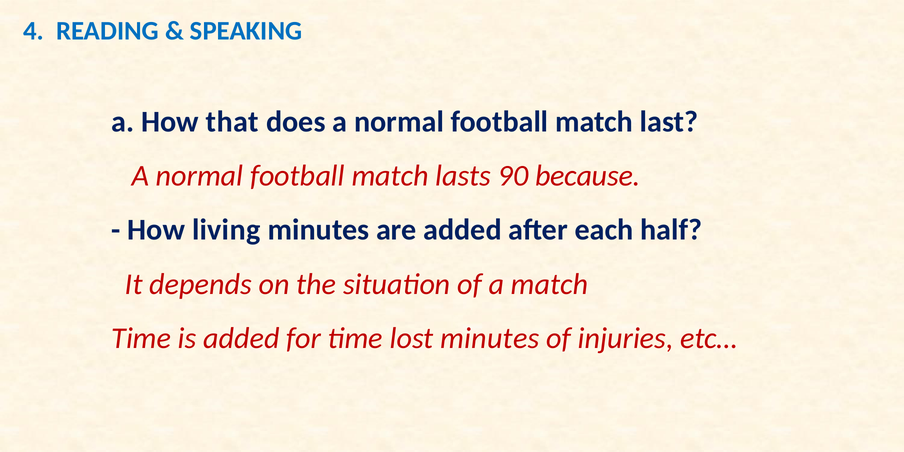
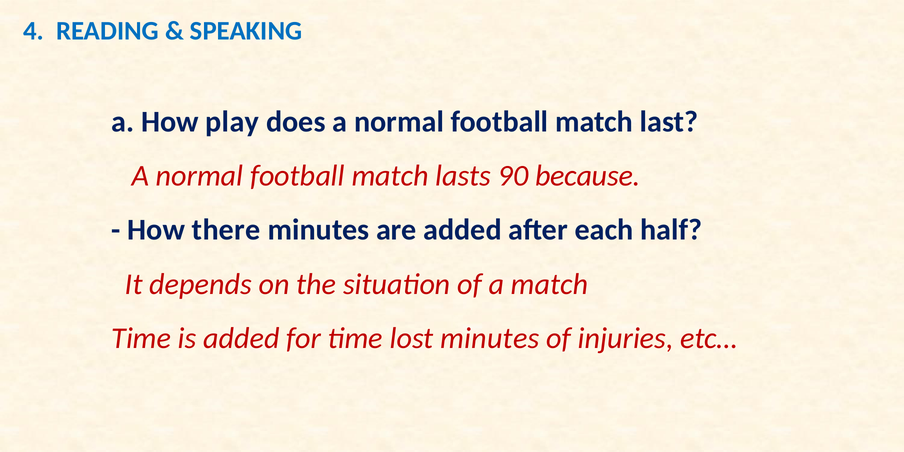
that: that -> play (232, 122)
living: living -> there (226, 230)
